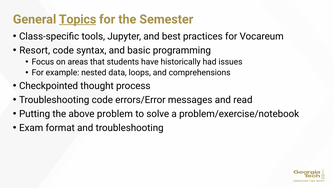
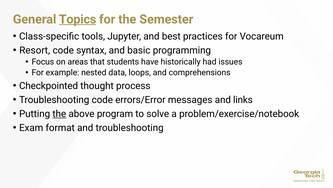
read: read -> links (243, 100)
the underline: none -> present (59, 113)
problem: problem -> program (115, 113)
